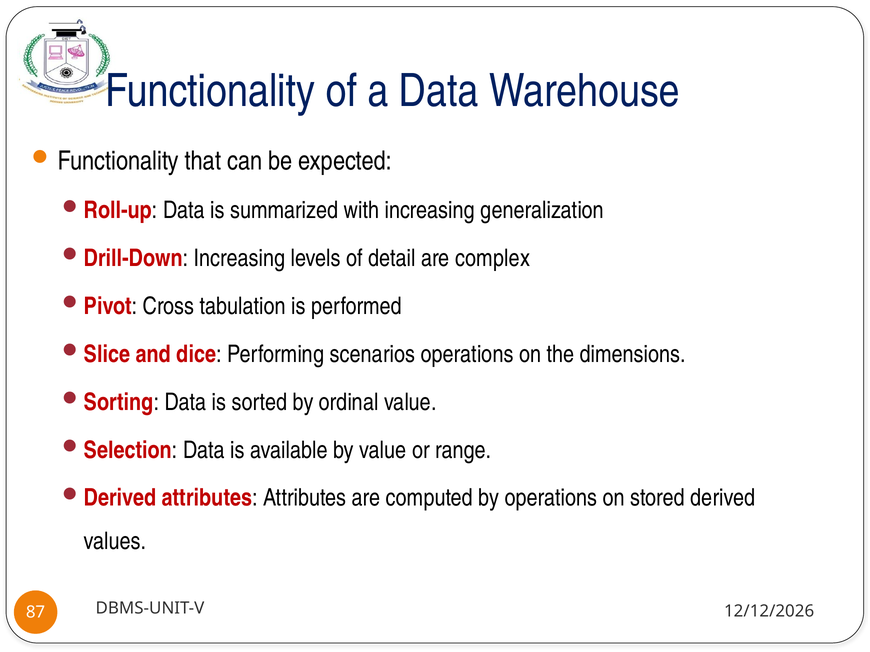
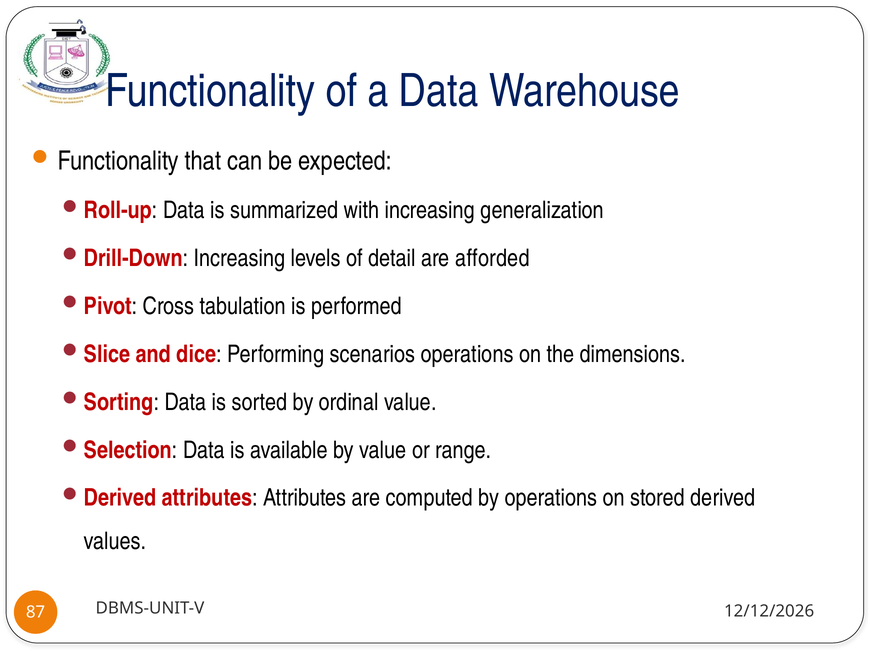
complex: complex -> afforded (493, 258)
